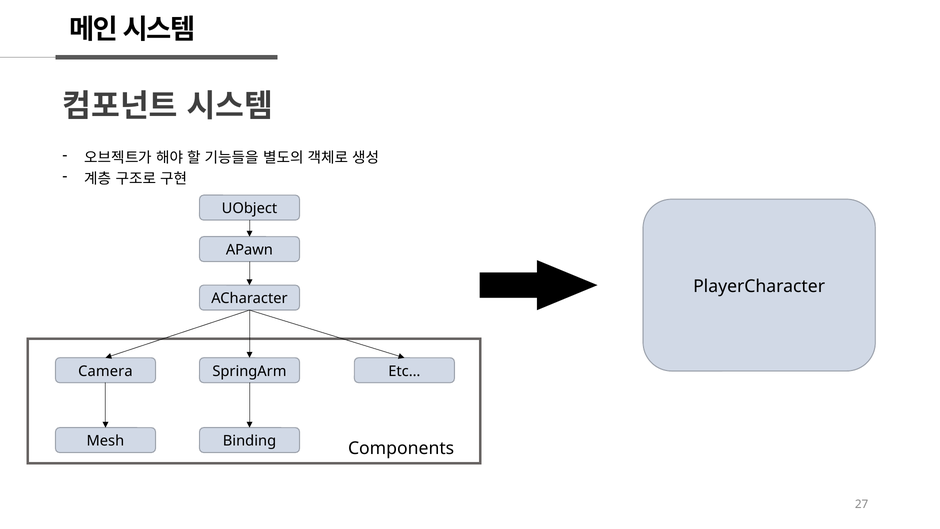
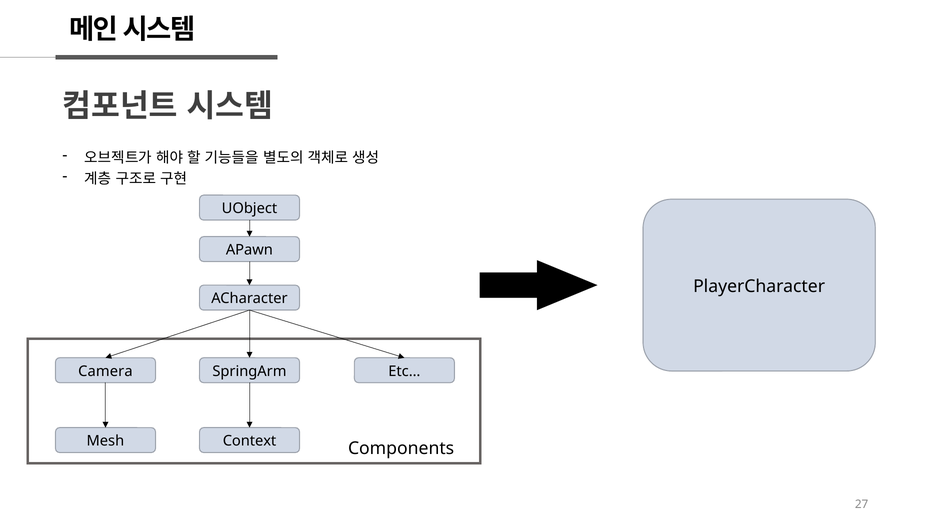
Binding: Binding -> Context (250, 441)
